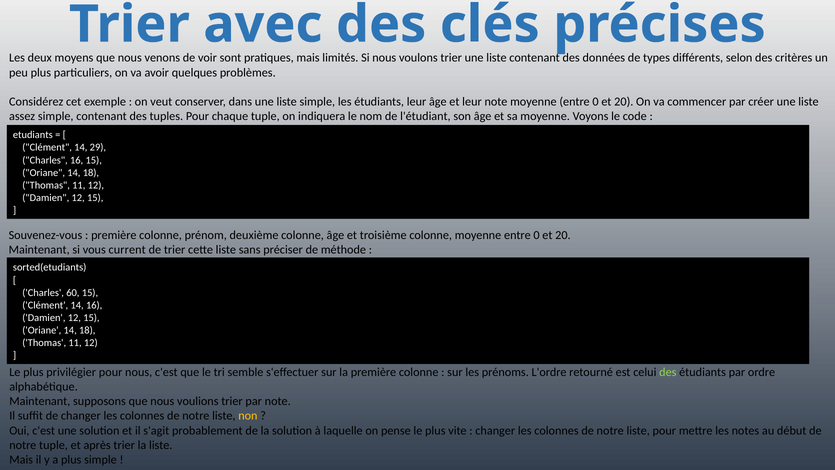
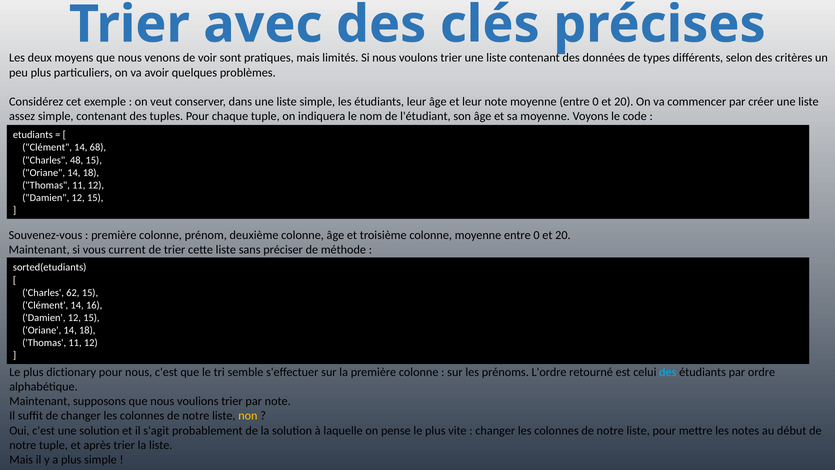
29: 29 -> 68 (98, 147)
Charles 16: 16 -> 48 (77, 160)
60: 60 -> 62 (73, 292)
privilégier: privilégier -> dictionary (71, 372)
des colour: light green -> light blue (668, 372)
